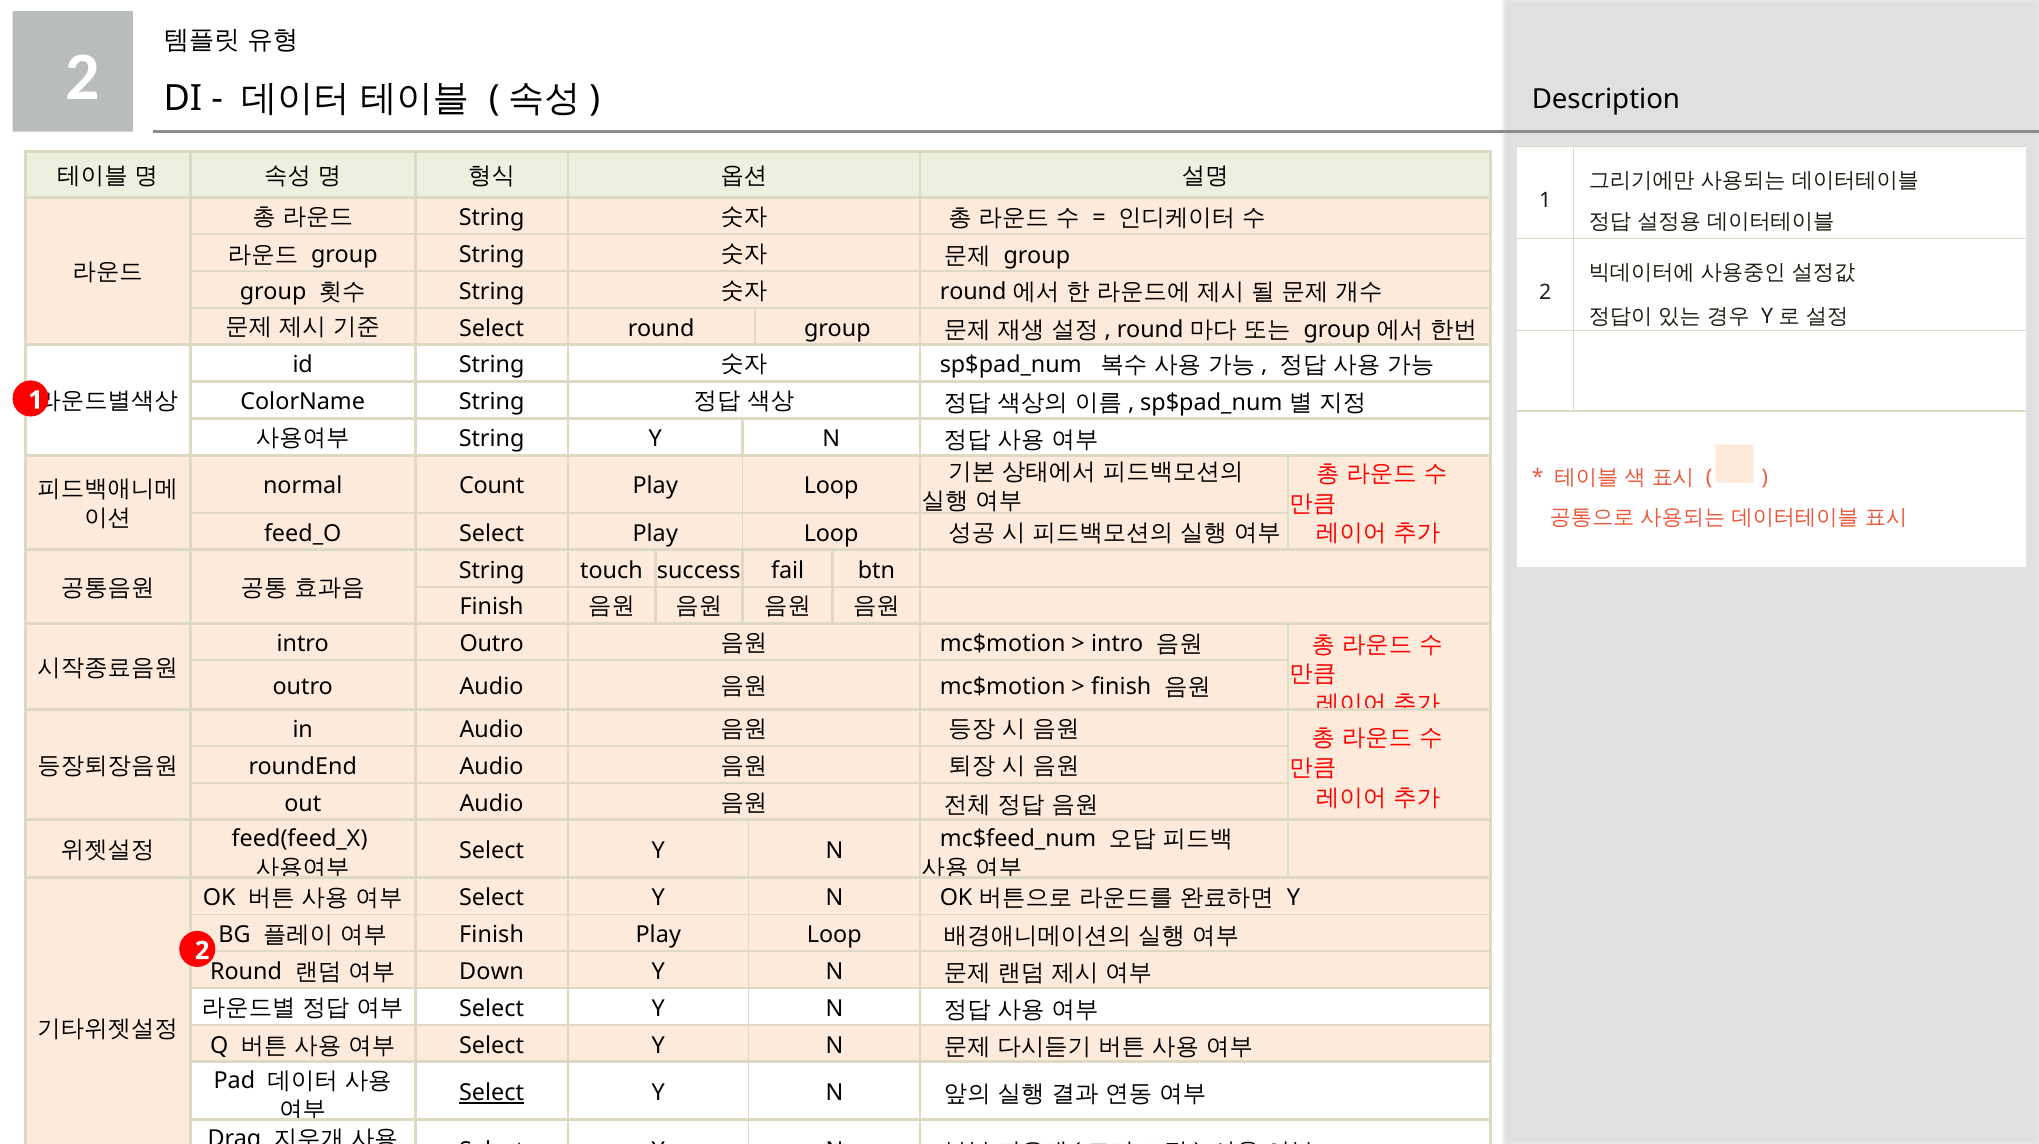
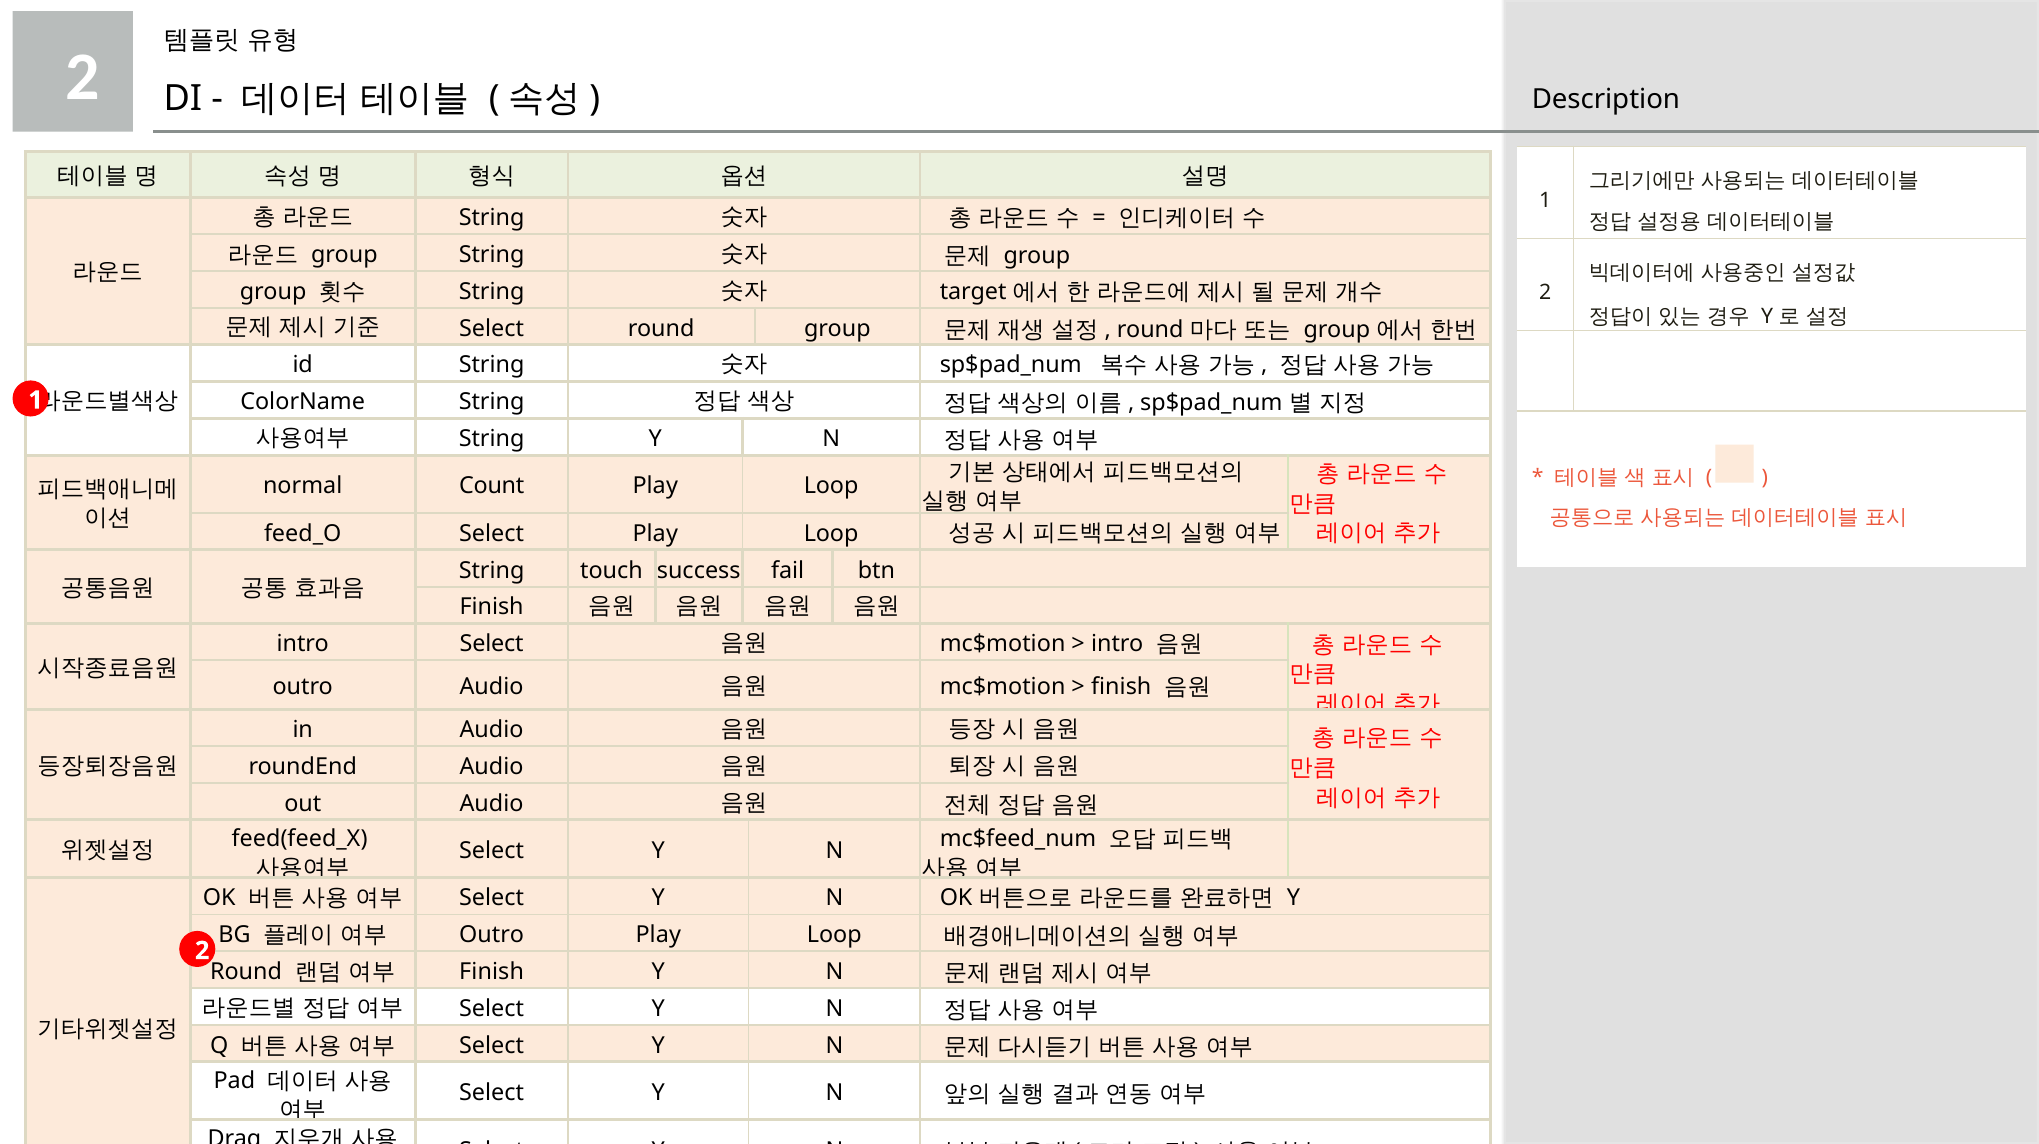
round: round -> target (973, 292)
intro Outro: Outro -> Select (492, 644)
Finish: Finish -> Outro (492, 935)
Down: Down -> Finish (492, 972)
Select underline: present -> none (492, 1093)
